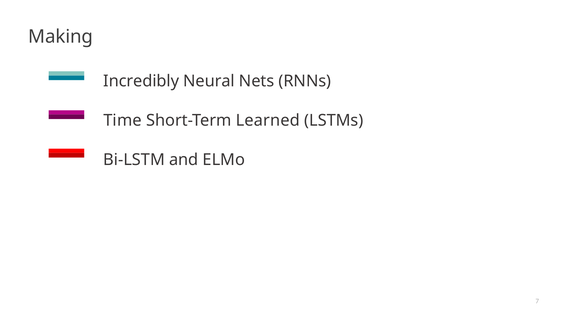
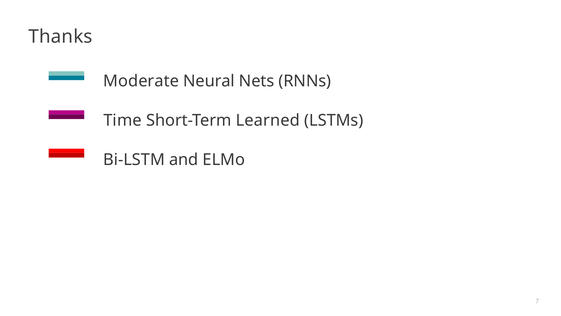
Making: Making -> Thanks (61, 36)
Incredibly: Incredibly -> Moderate (141, 81)
